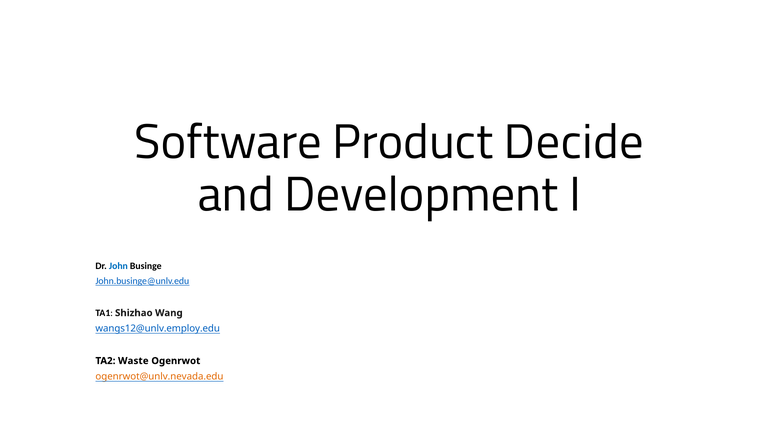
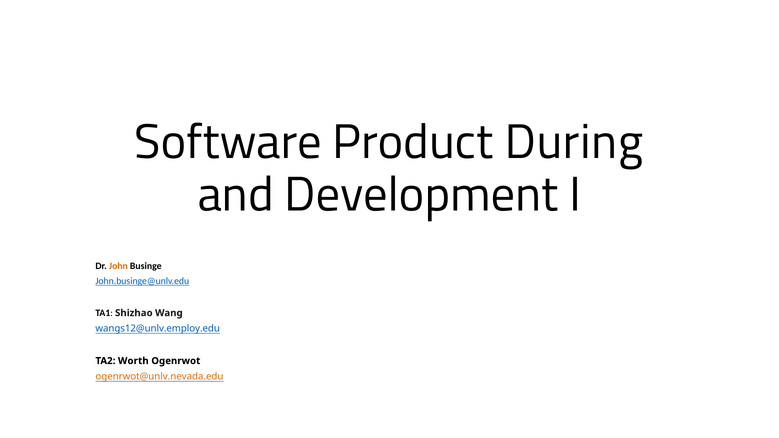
Decide: Decide -> During (574, 142)
John colour: blue -> orange (118, 266)
Waste: Waste -> Worth (133, 361)
